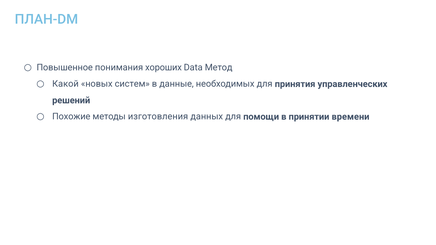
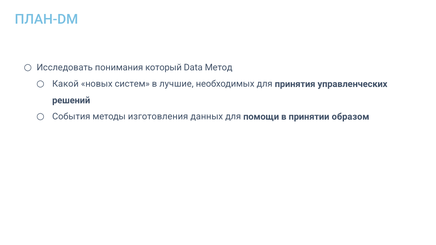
Повышенное: Повышенное -> Исследовать (65, 68)
хороших: хороших -> который (164, 68)
данные: данные -> лучшие (176, 84)
Похожие: Похожие -> События (71, 117)
времени: времени -> образом (350, 117)
